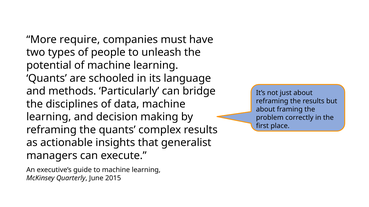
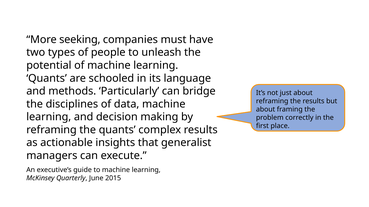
require: require -> seeking (80, 40)
